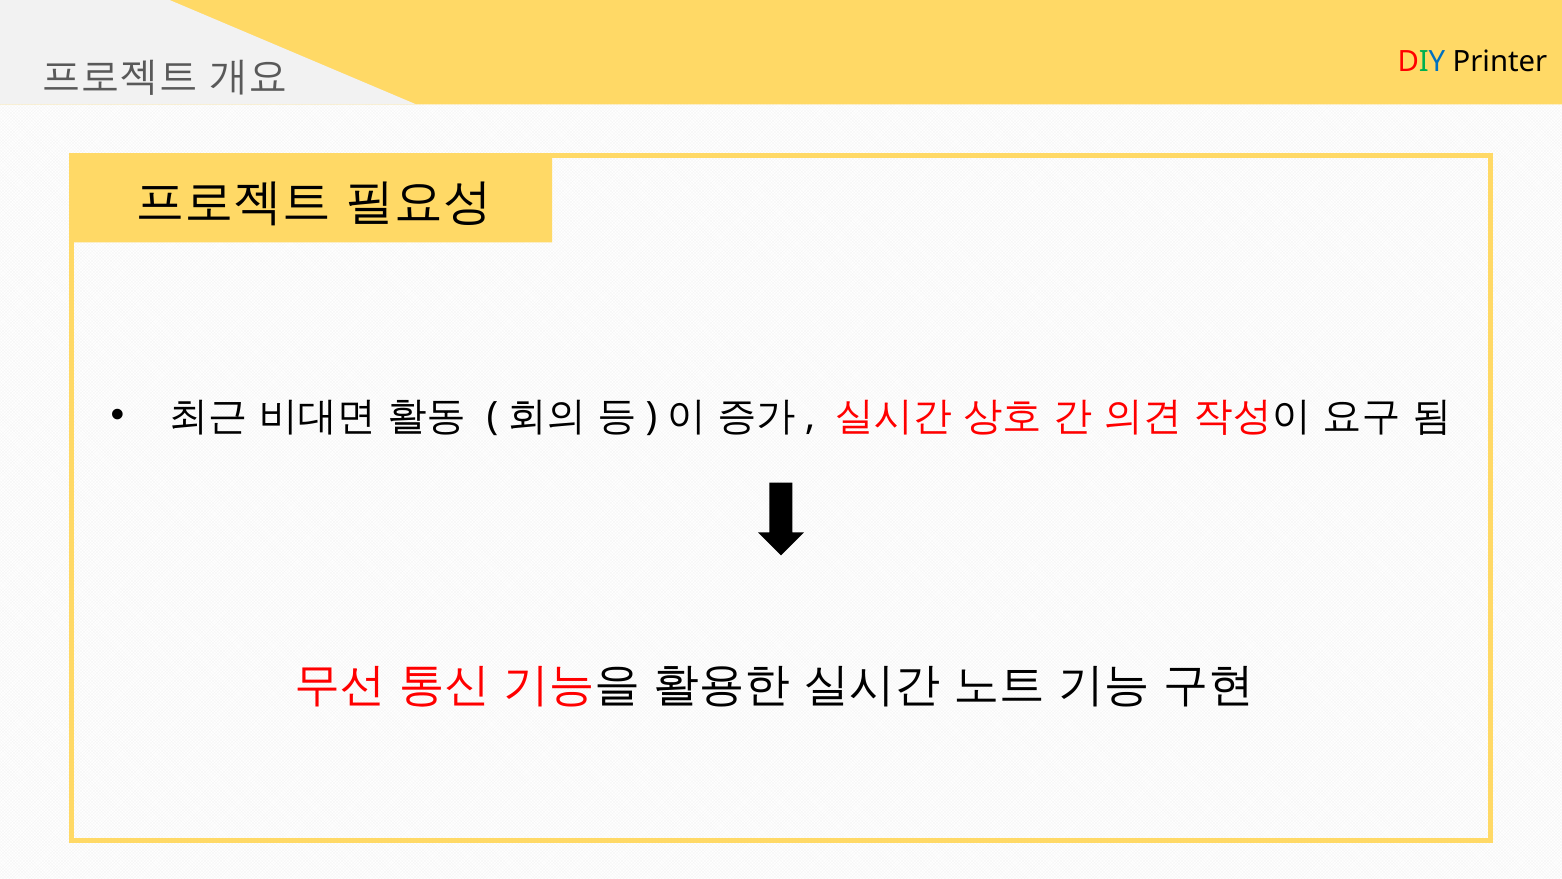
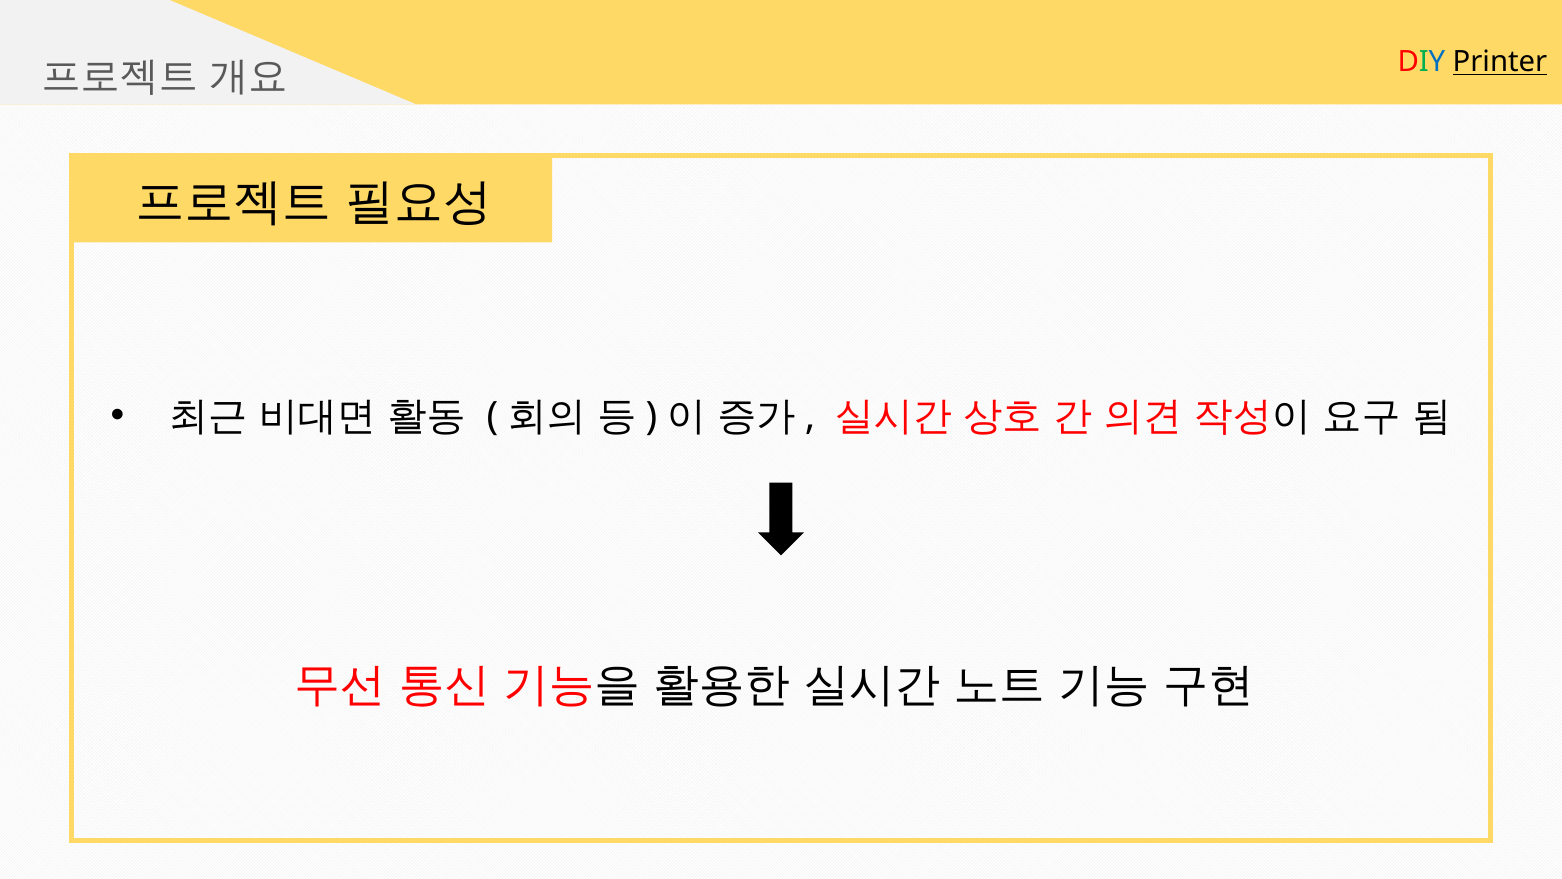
Printer underline: none -> present (1500, 62)
